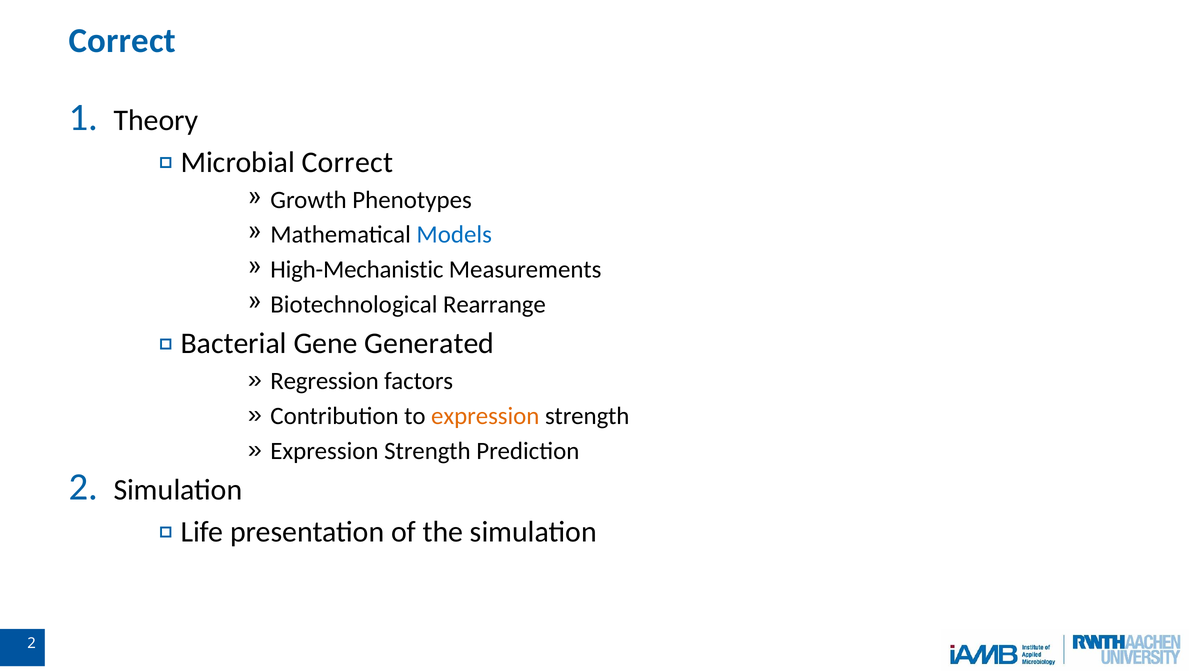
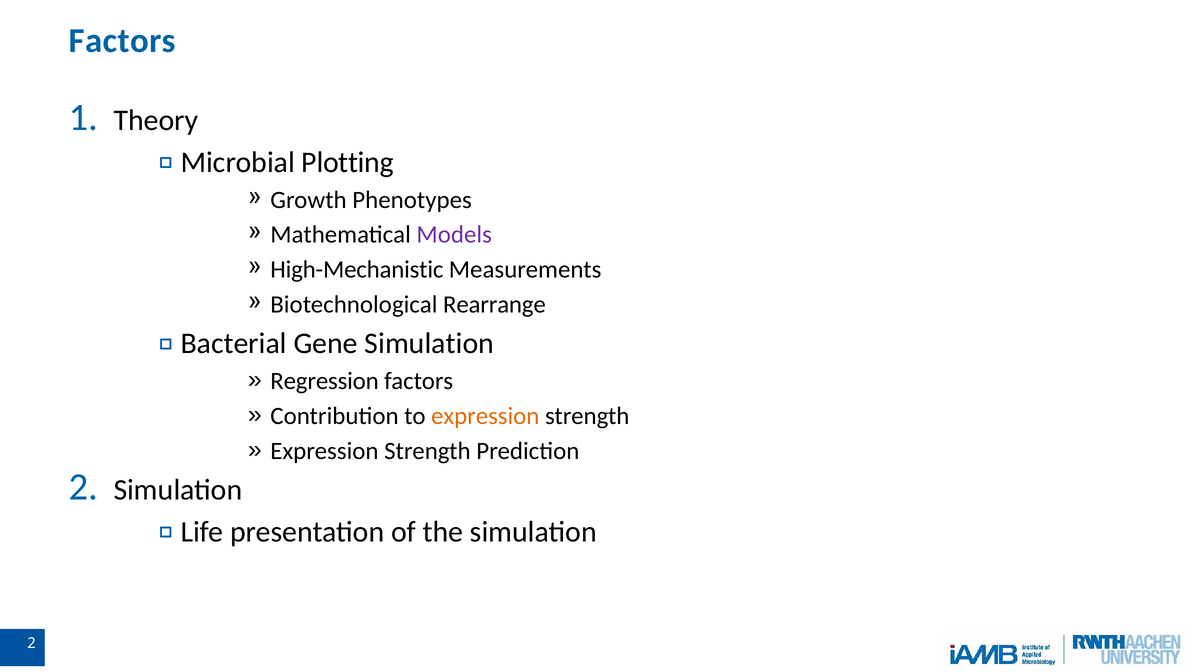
Correct: Correct -> Factors (122, 41)
Microbial Correct: Correct -> Plotting (348, 162)
Models colour: blue -> purple (454, 235)
Gene Generated: Generated -> Simulation (429, 344)
